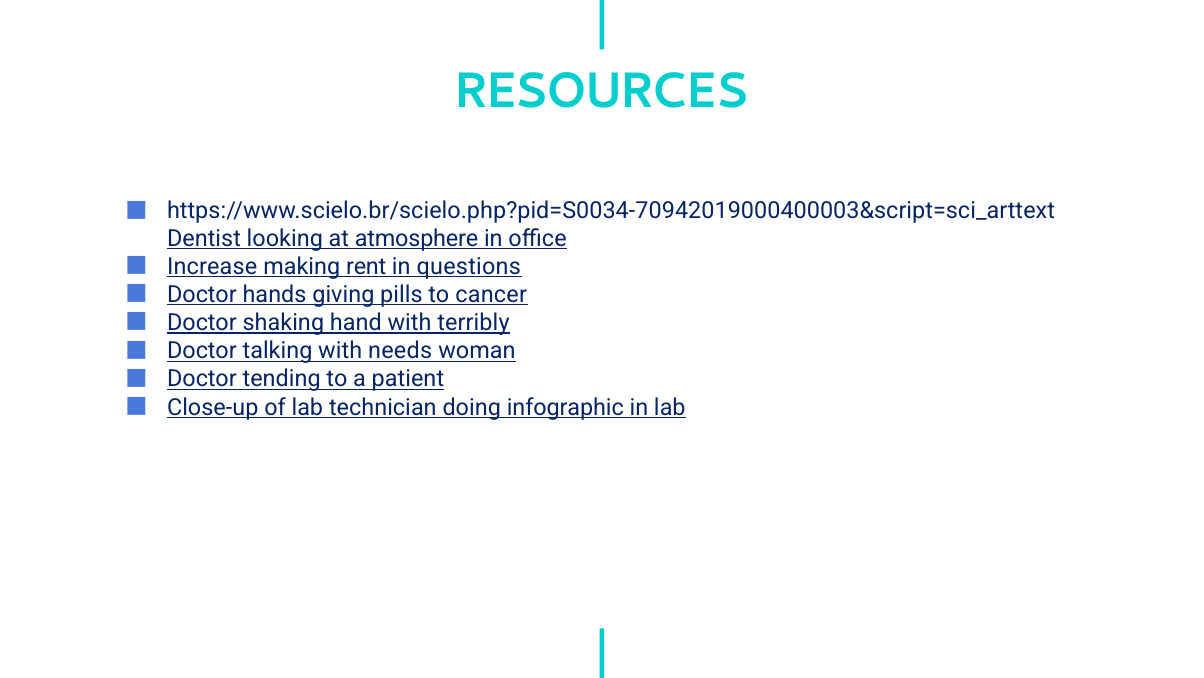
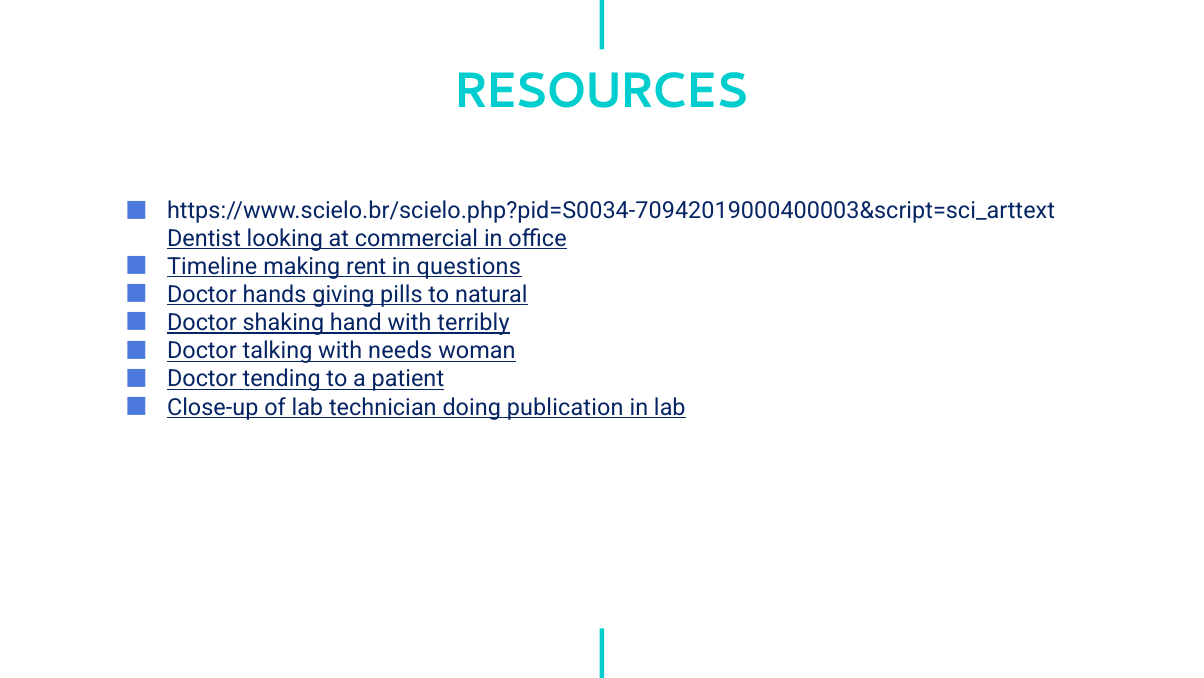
atmosphere: atmosphere -> commercial (417, 238)
Increase: Increase -> Timeline (212, 266)
cancer: cancer -> natural (491, 295)
infographic: infographic -> publication (565, 407)
